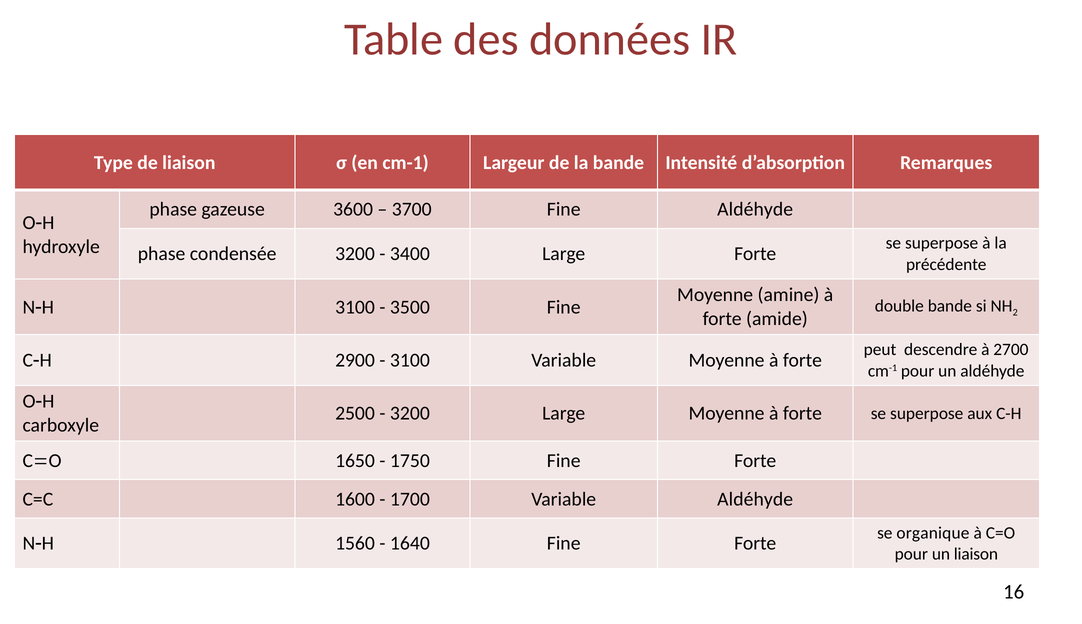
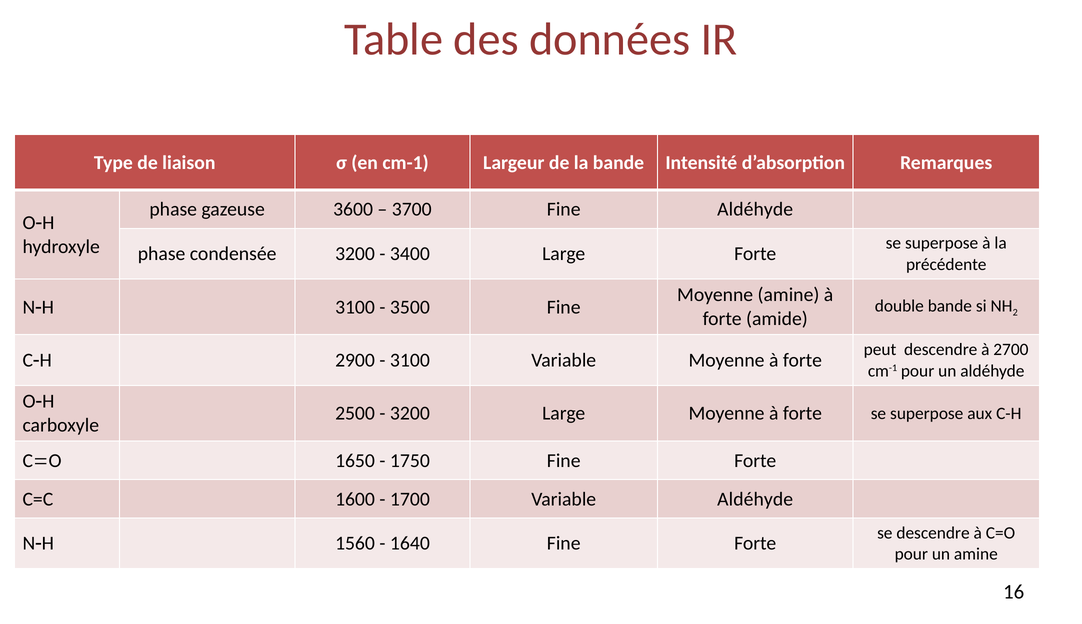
se organique: organique -> descendre (933, 533)
un liaison: liaison -> amine (976, 555)
